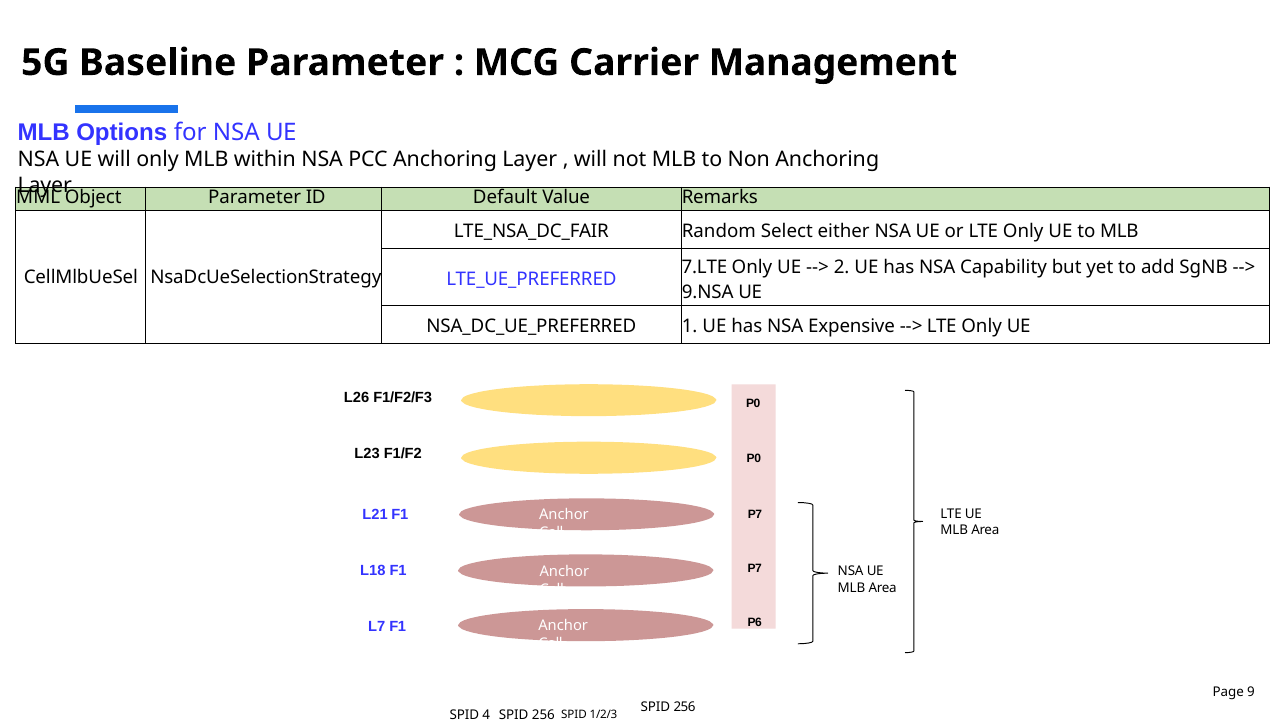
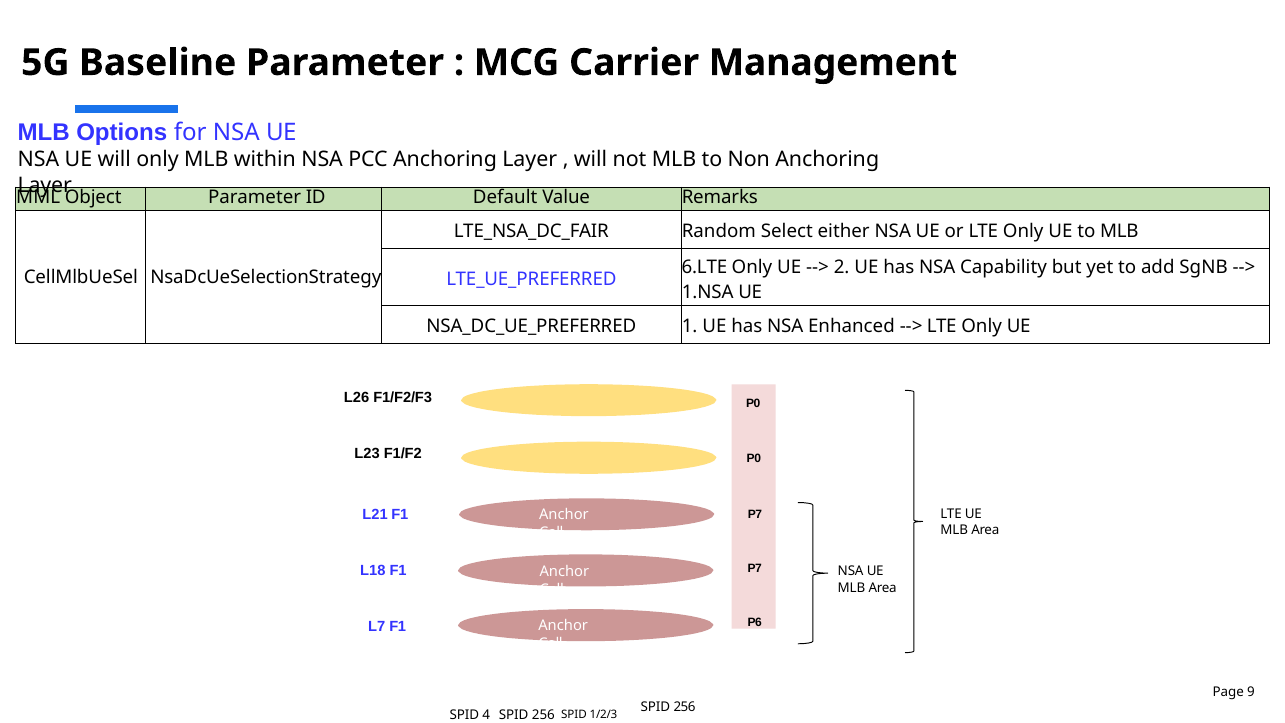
7.LTE: 7.LTE -> 6.LTE (704, 267)
9.NSA: 9.NSA -> 1.NSA (708, 293)
Expensive: Expensive -> Enhanced (851, 326)
